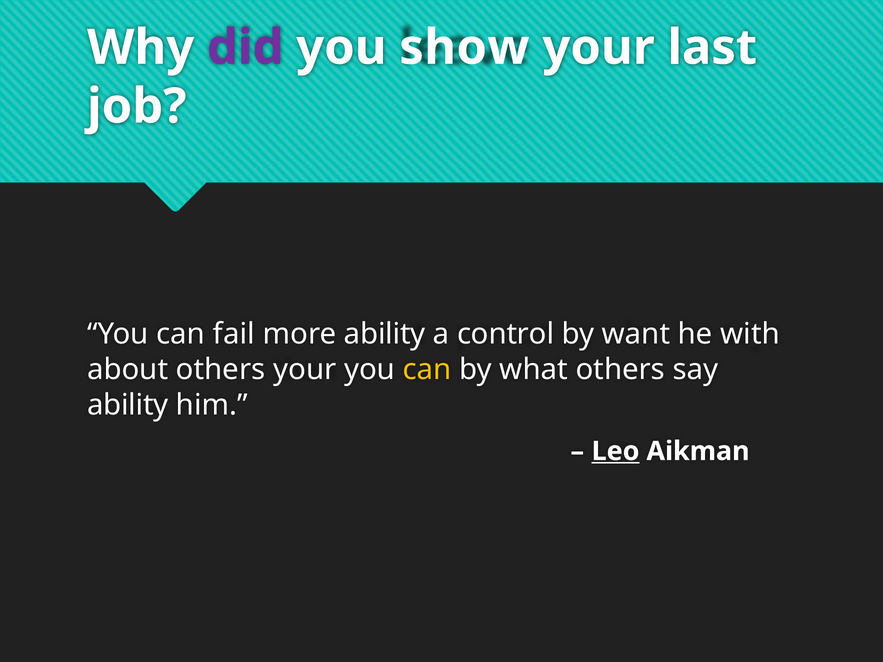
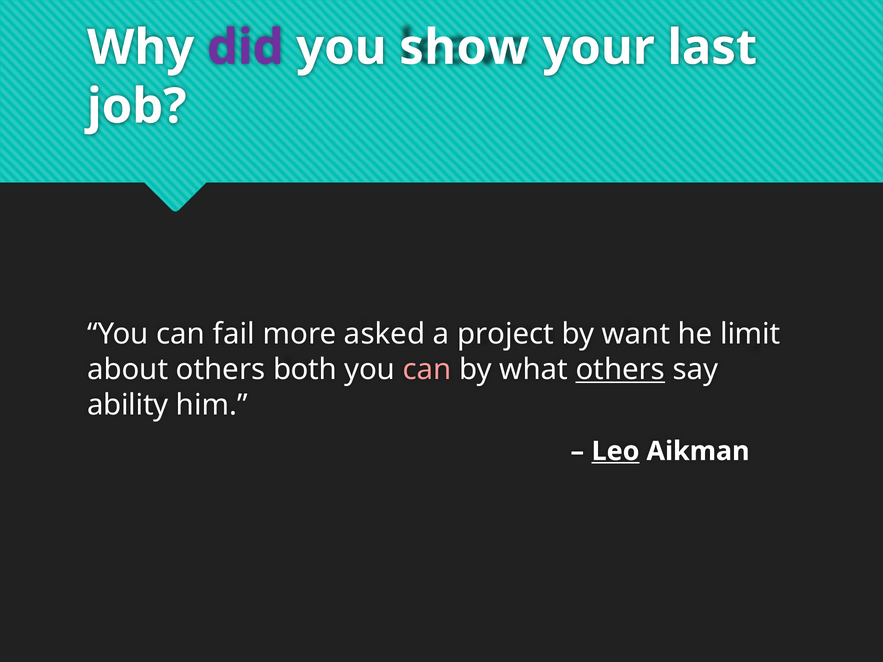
more ability: ability -> asked (385, 334)
control: control -> project (506, 334)
with: with -> limit (750, 334)
others your: your -> both (305, 370)
can colour: yellow -> pink (427, 370)
others underline: none -> present (620, 370)
